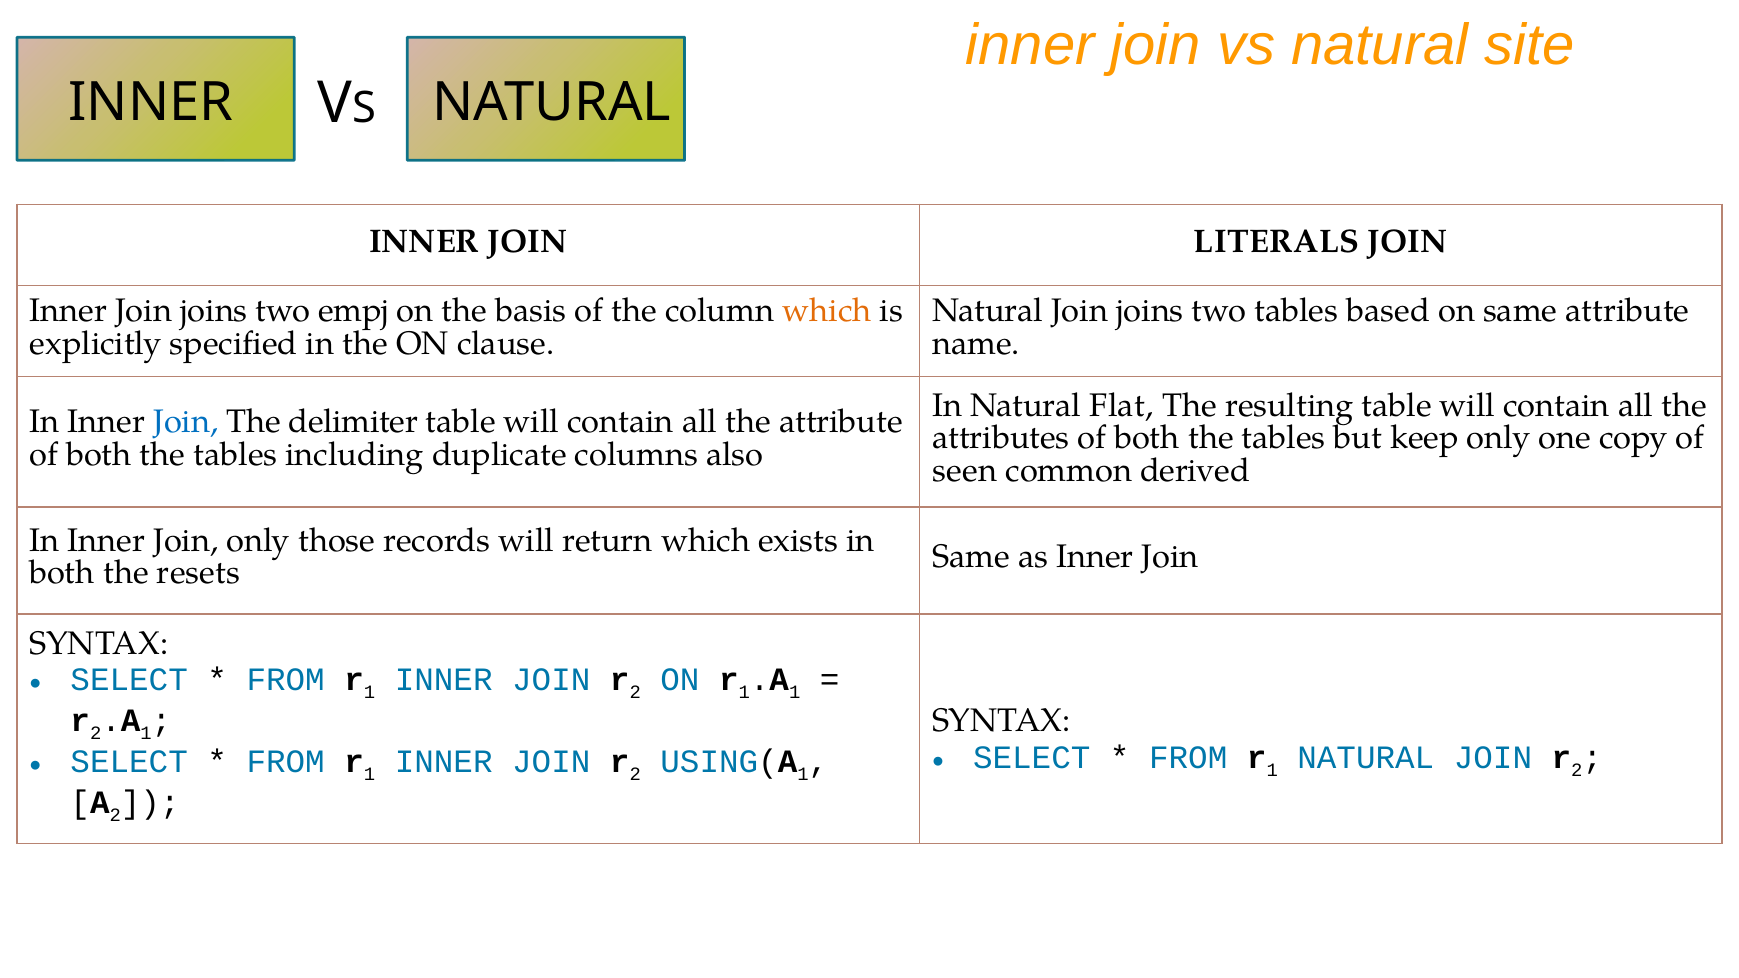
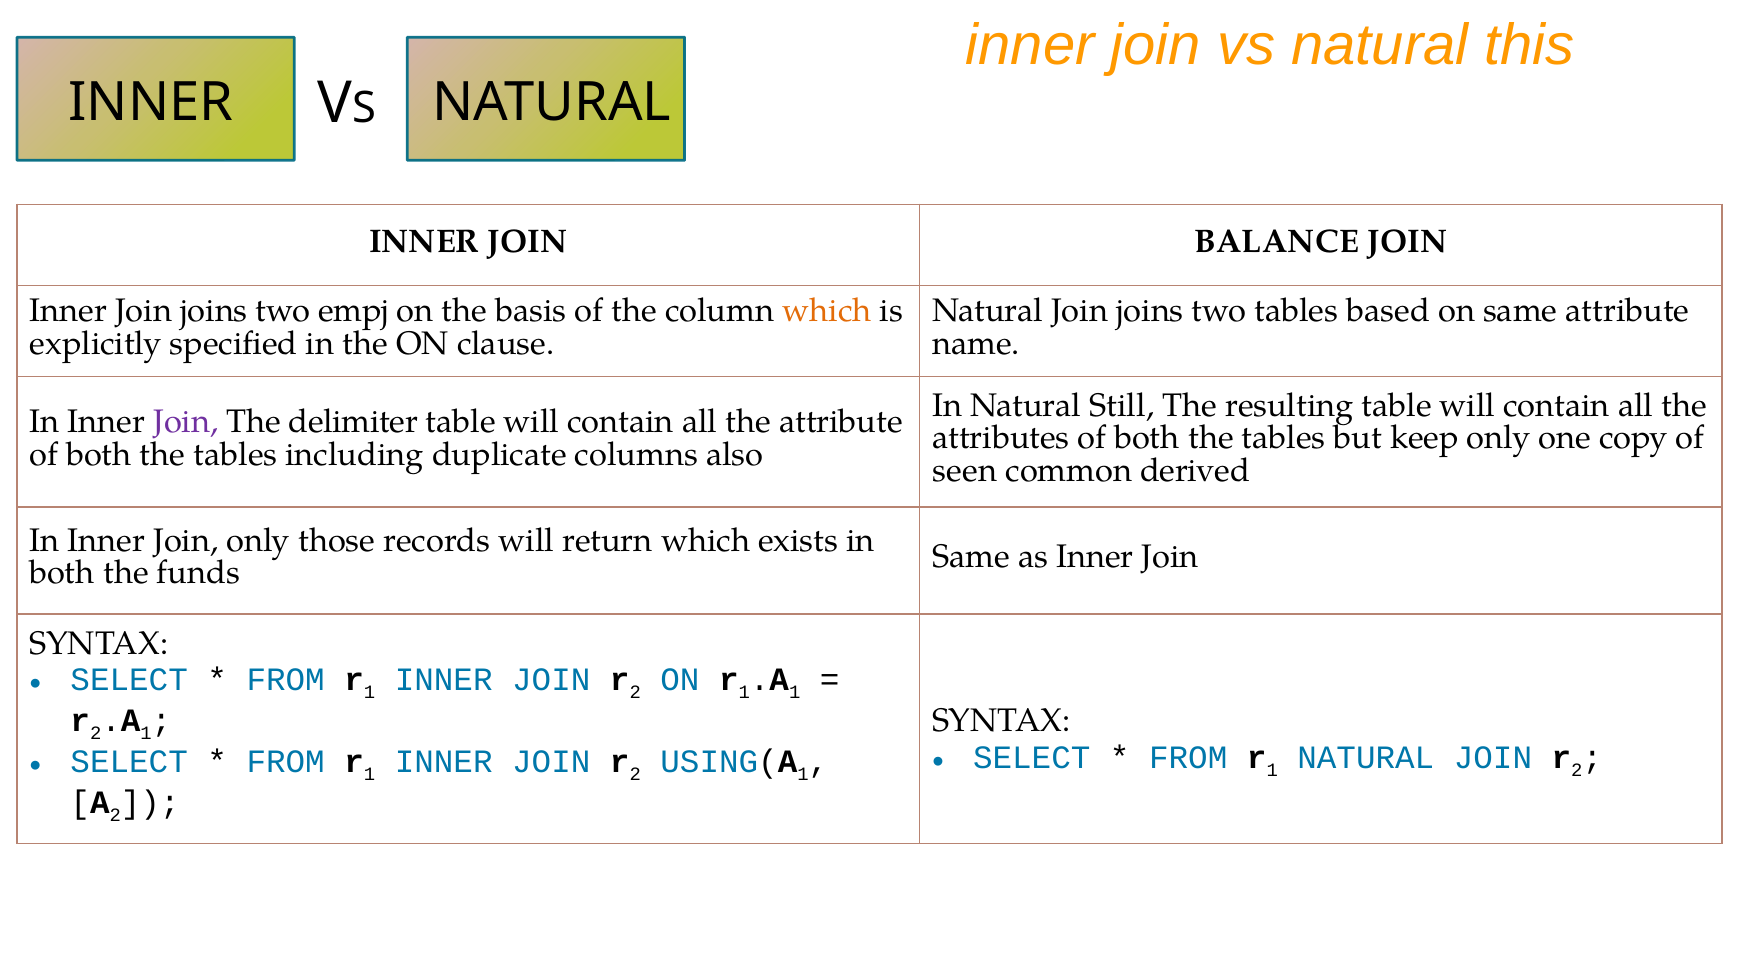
site: site -> this (1530, 45)
LITERALS: LITERALS -> BALANCE (1277, 242)
Flat: Flat -> Still (1122, 405)
Join colour: blue -> purple (186, 422)
resets: resets -> funds (199, 573)
